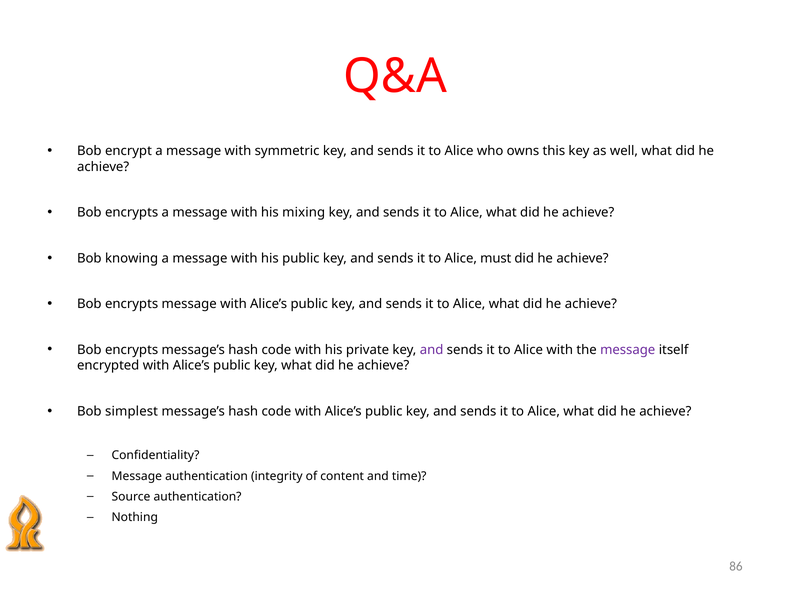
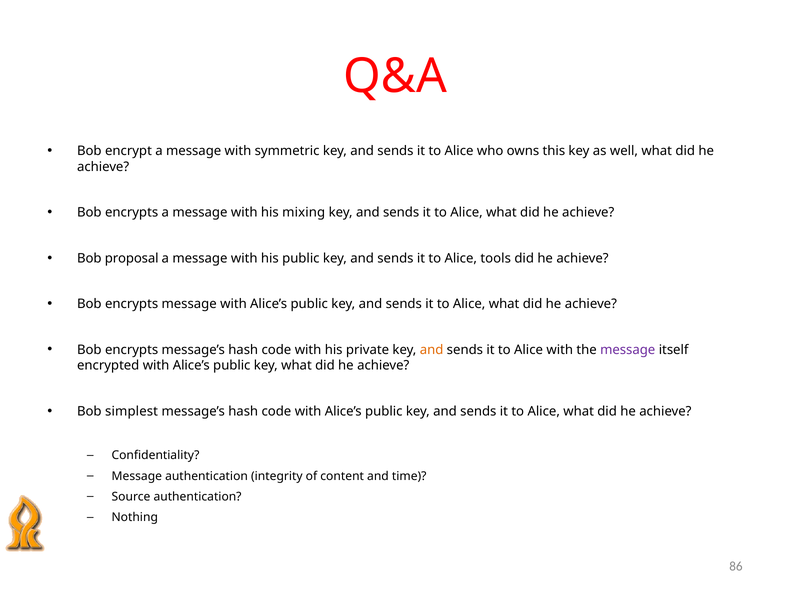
knowing: knowing -> proposal (132, 258)
must: must -> tools (496, 258)
and colour: purple -> orange (432, 349)
